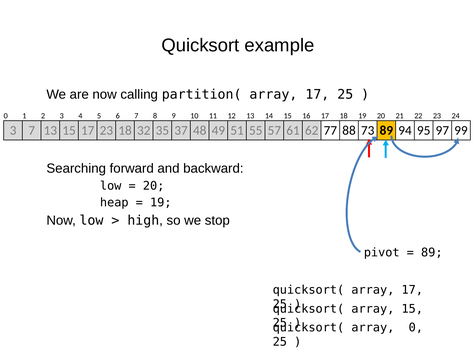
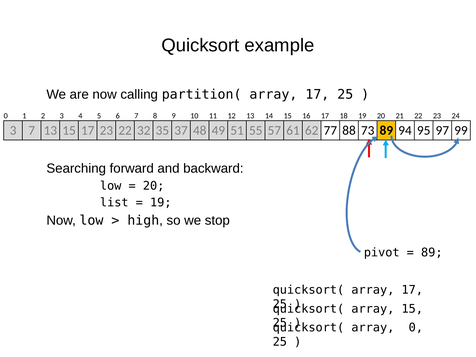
23 18: 18 -> 22 (125, 130)
heap: heap -> list (114, 203)
